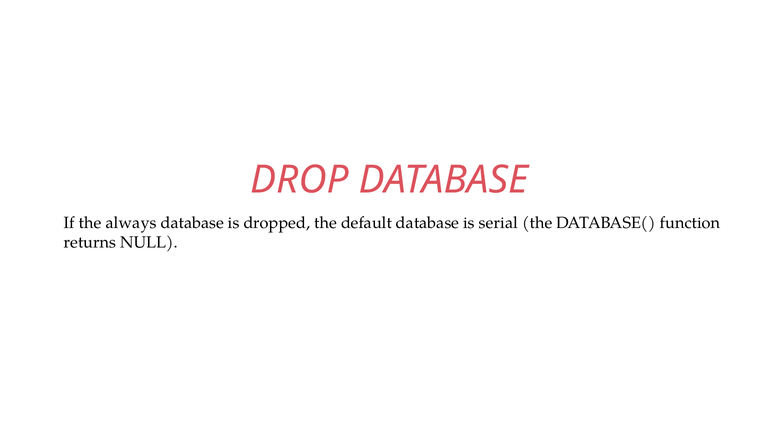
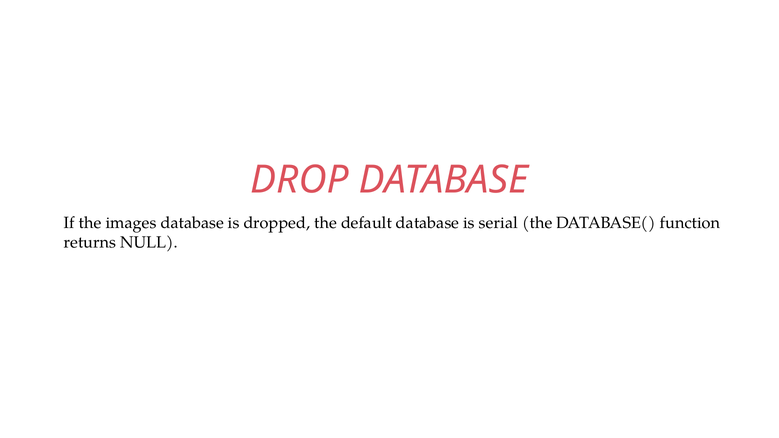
always: always -> images (131, 223)
